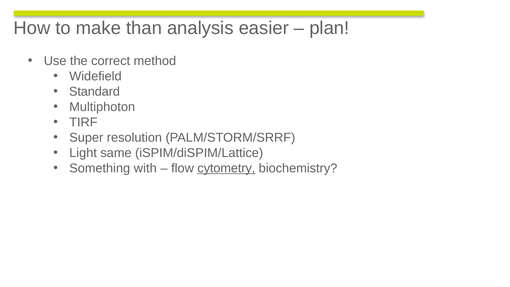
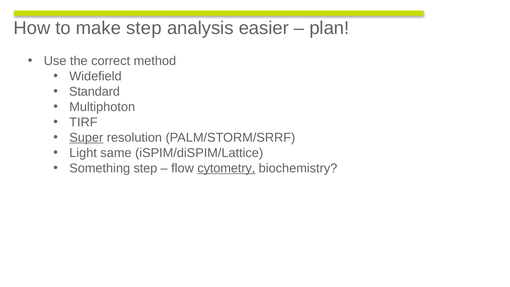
make than: than -> step (144, 28)
Super underline: none -> present (86, 138)
Something with: with -> step (145, 168)
